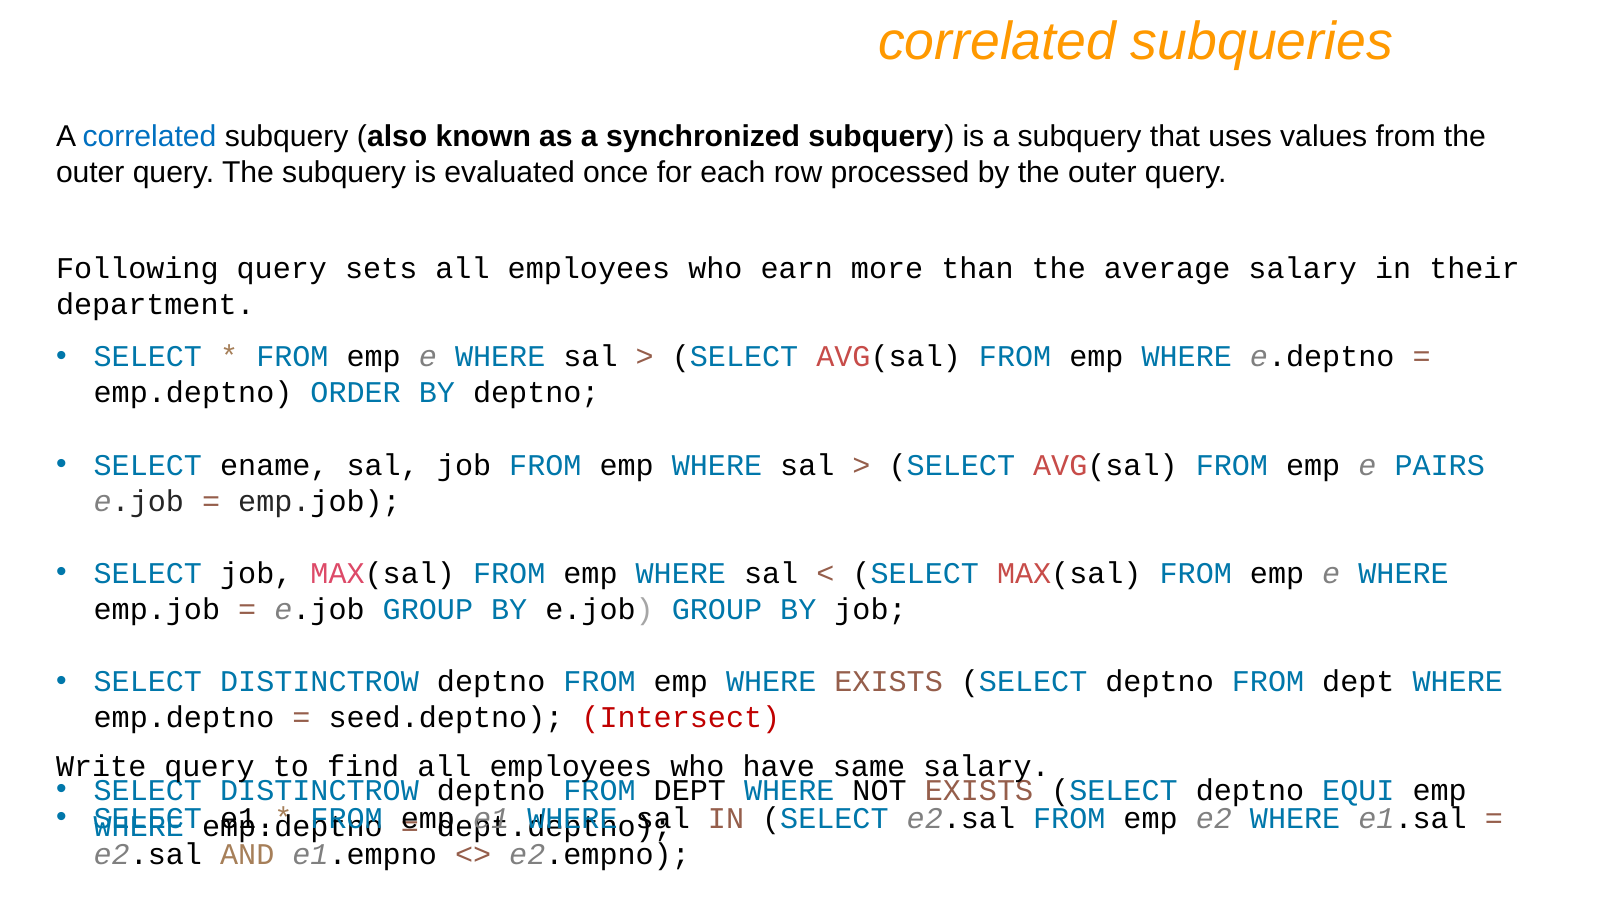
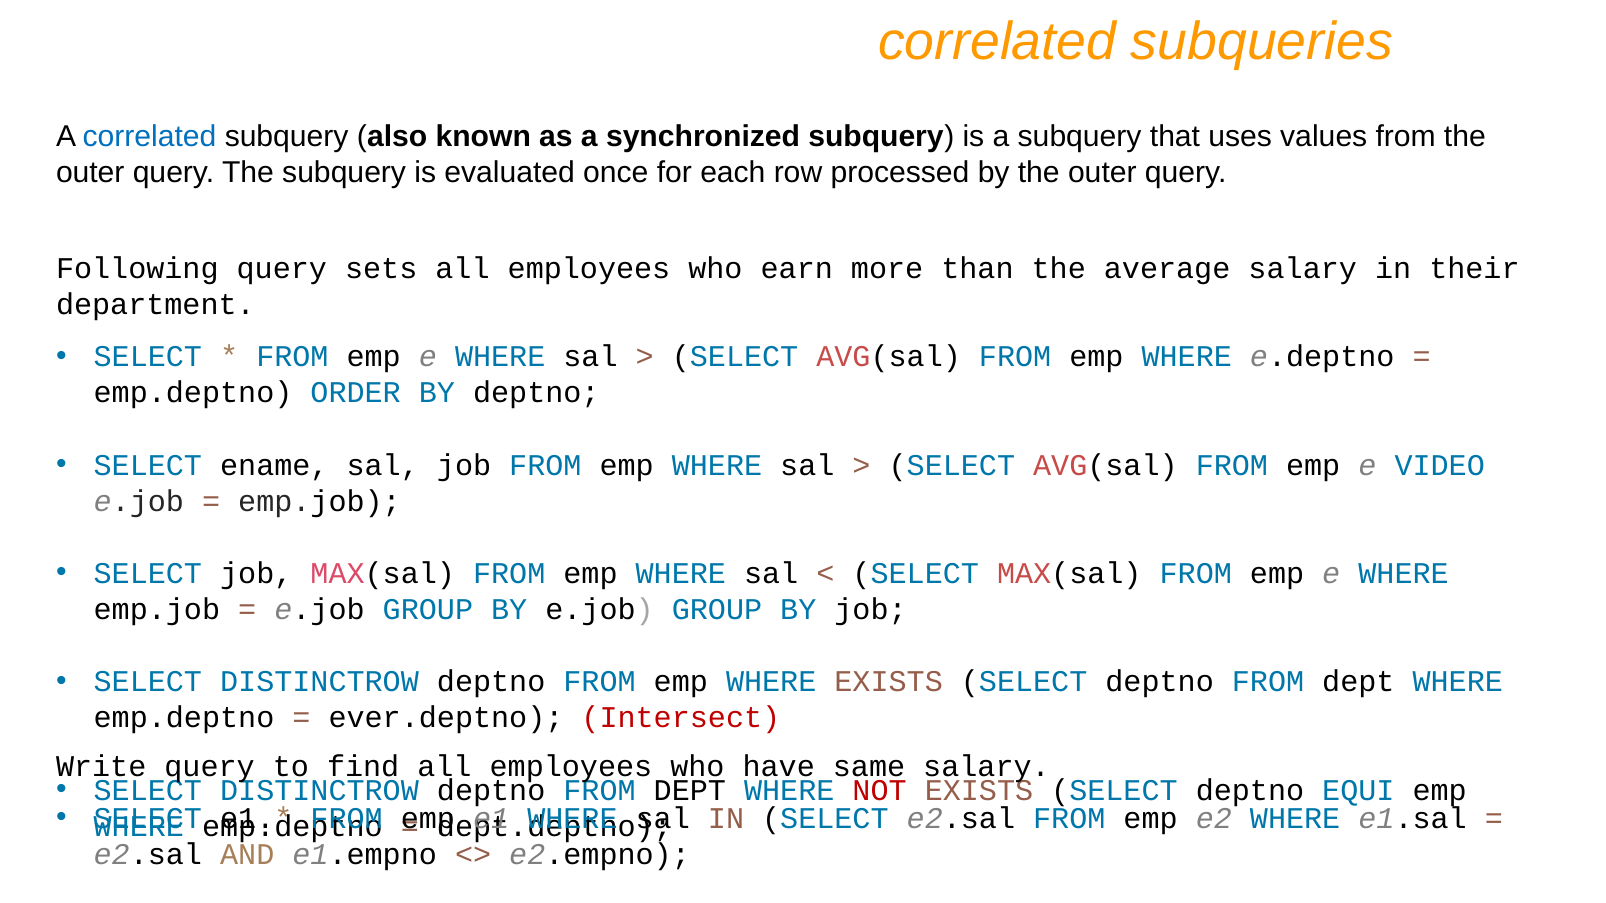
PAIRS: PAIRS -> VIDEO (1440, 465)
seed.deptno: seed.deptno -> ever.deptno (446, 718)
NOT colour: black -> red (880, 791)
